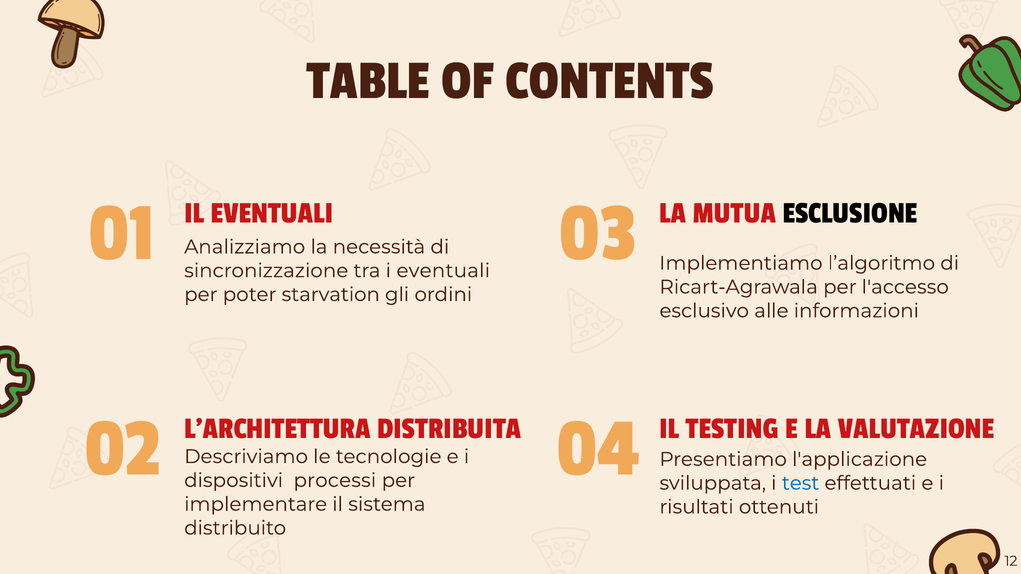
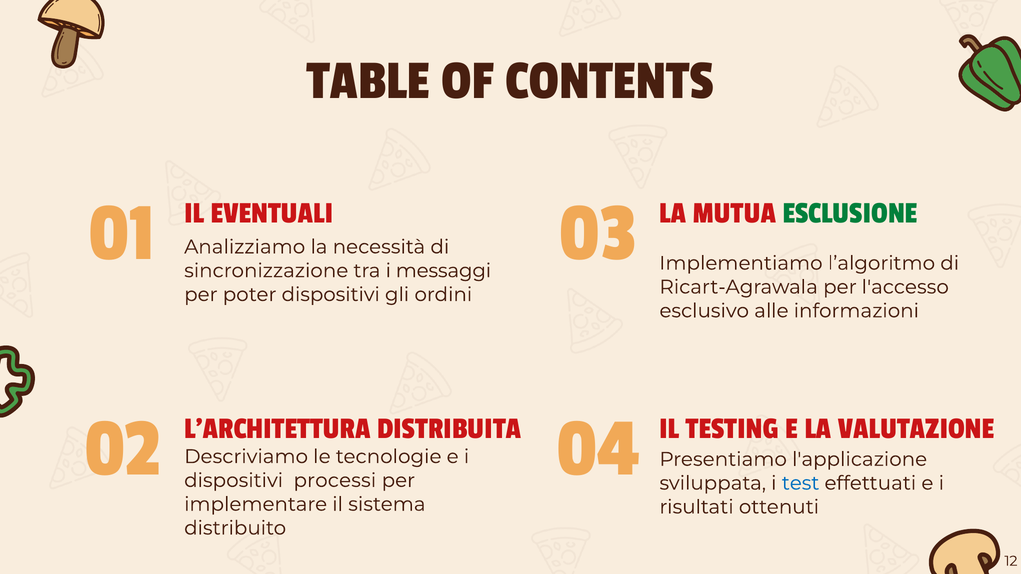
ESCLUSIONE colour: black -> green (850, 213)
i eventuali: eventuali -> messaggi (443, 271)
poter starvation: starvation -> dispositivi (331, 295)
